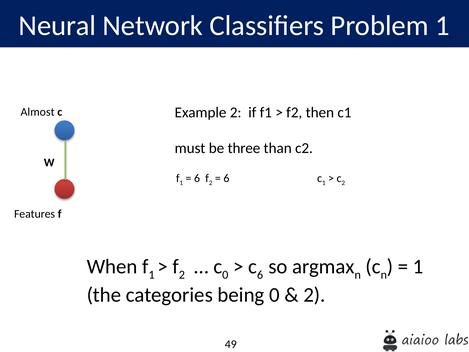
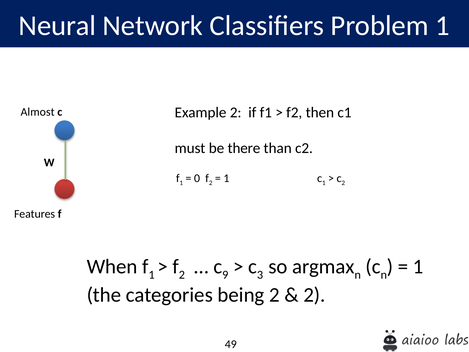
three: three -> there (244, 148)
6: 6 -> 0 (197, 178)
6: 6 -> 1 (226, 178)
c 0: 0 -> 9 (225, 275)
c 6: 6 -> 3 (260, 275)
being 0: 0 -> 2 (274, 295)
